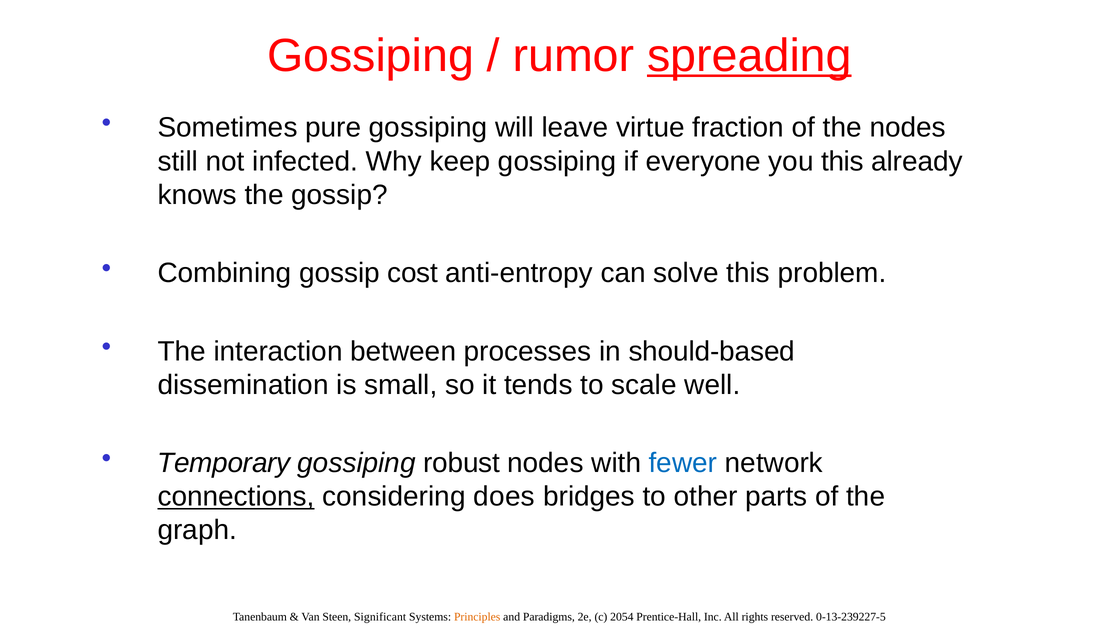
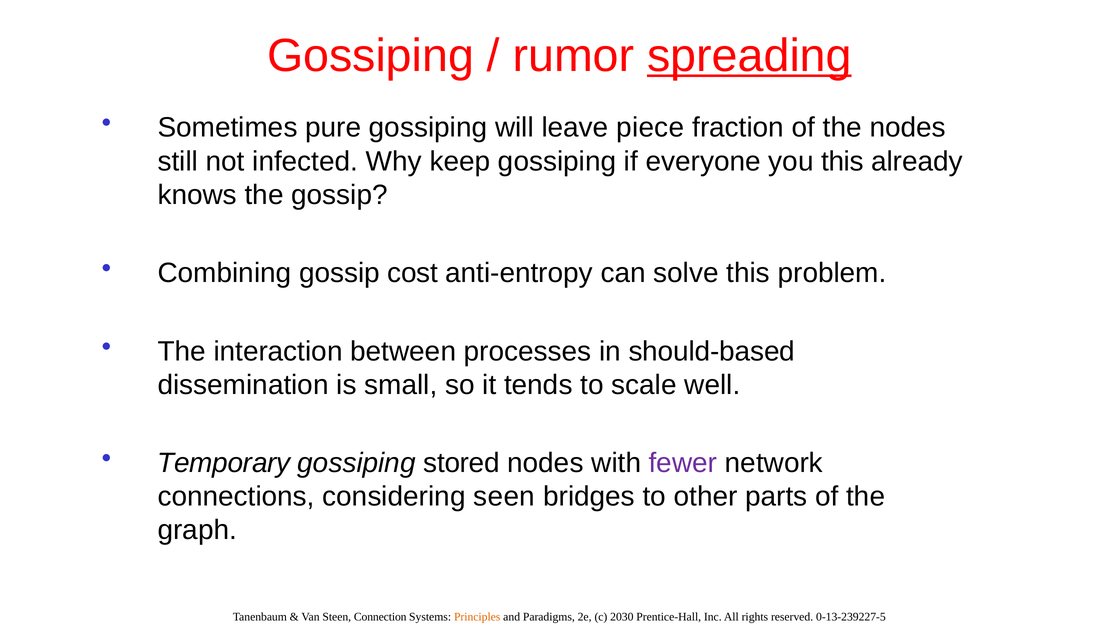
virtue: virtue -> piece (650, 128)
robust: robust -> stored (462, 463)
fewer colour: blue -> purple (683, 463)
connections underline: present -> none (236, 497)
does: does -> seen (504, 497)
Significant: Significant -> Connection (380, 618)
2054: 2054 -> 2030 (622, 618)
